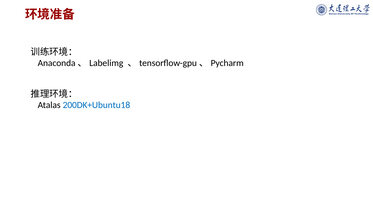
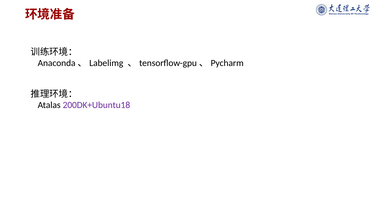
200DK+Ubuntu18 colour: blue -> purple (96, 105)
